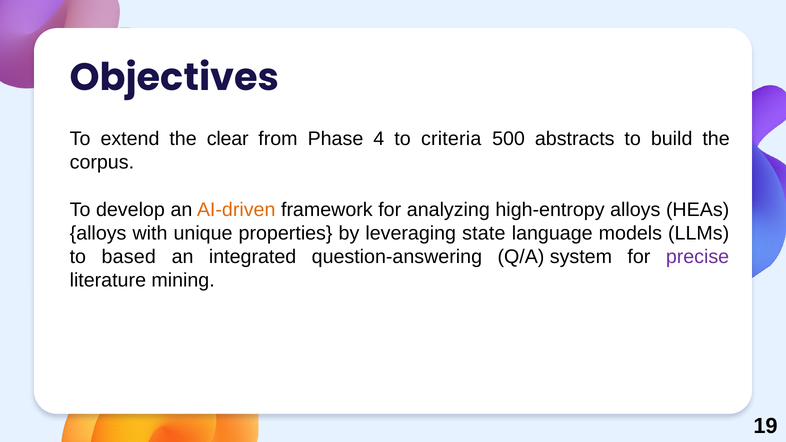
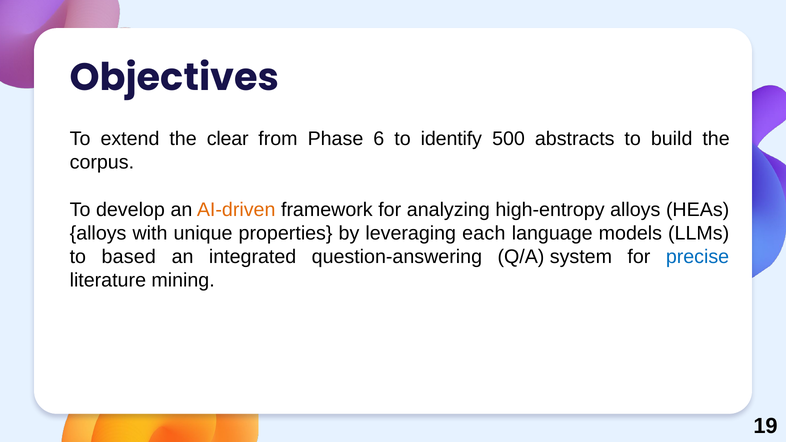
4: 4 -> 6 (379, 139)
criteria: criteria -> identify (451, 139)
state: state -> each (484, 233)
precise colour: purple -> blue (698, 257)
